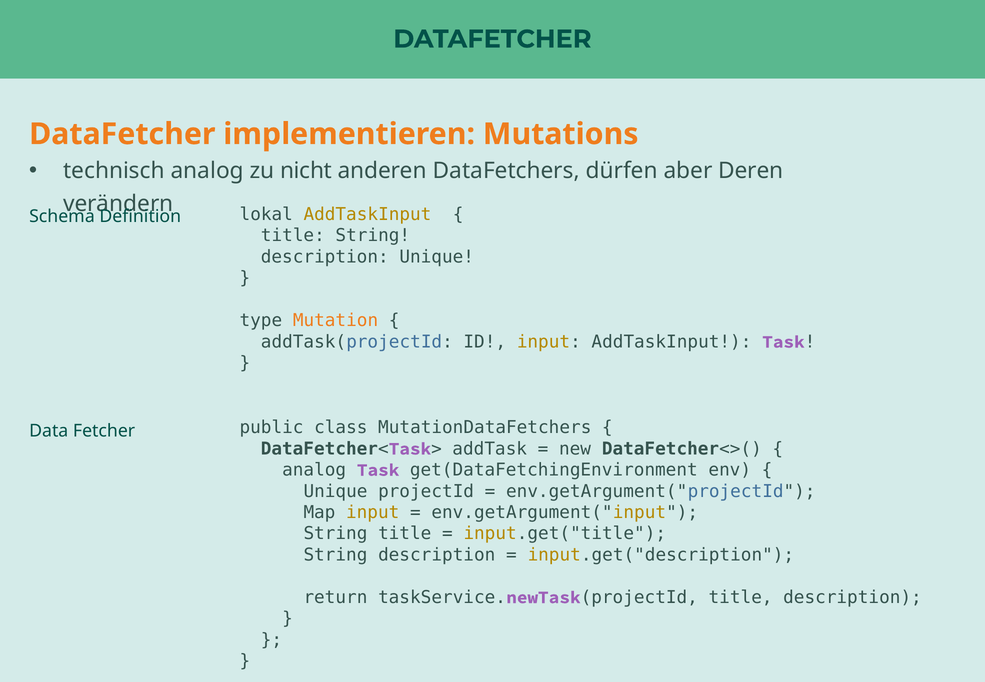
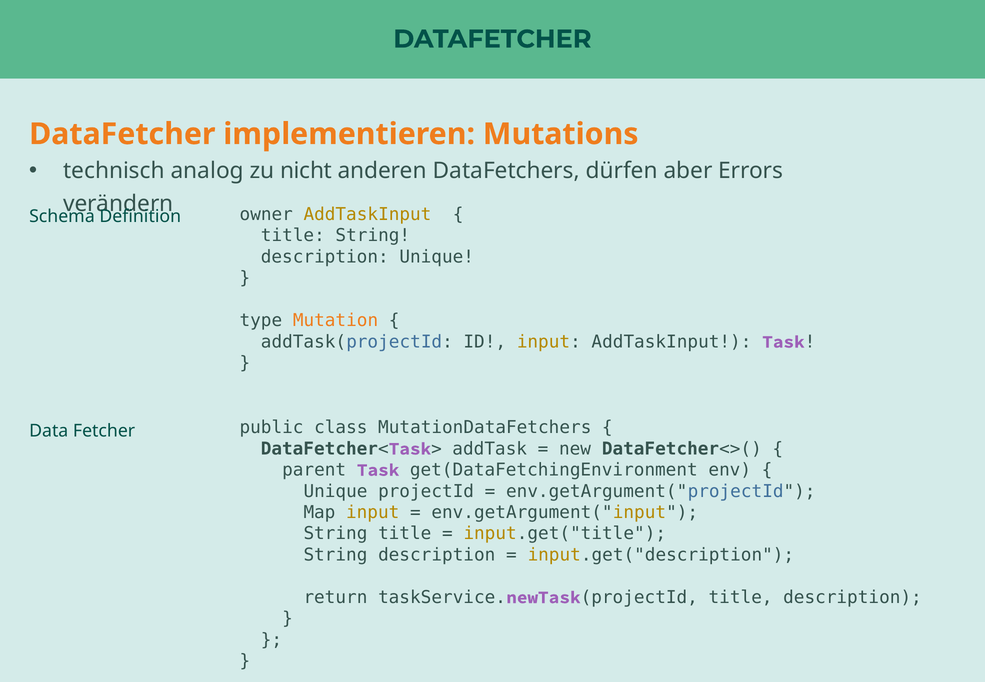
Deren: Deren -> Errors (751, 171)
lokal: lokal -> owner (266, 214)
analog: analog -> parent (314, 470)
